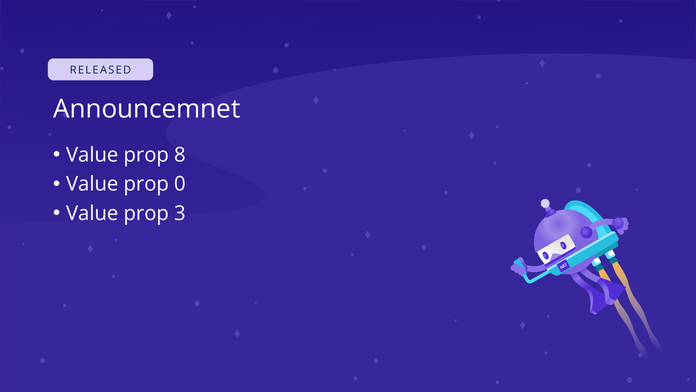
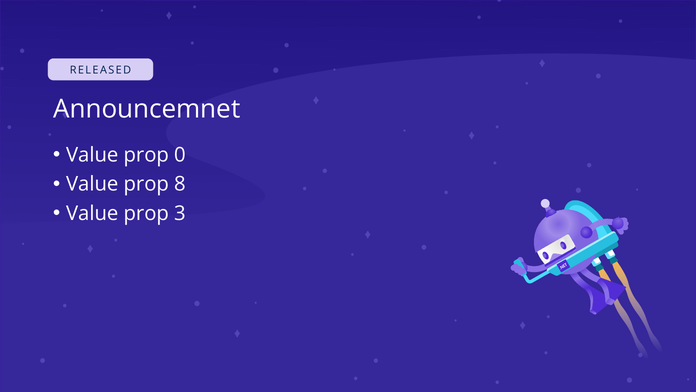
8: 8 -> 0 (180, 155)
0: 0 -> 8 (180, 184)
